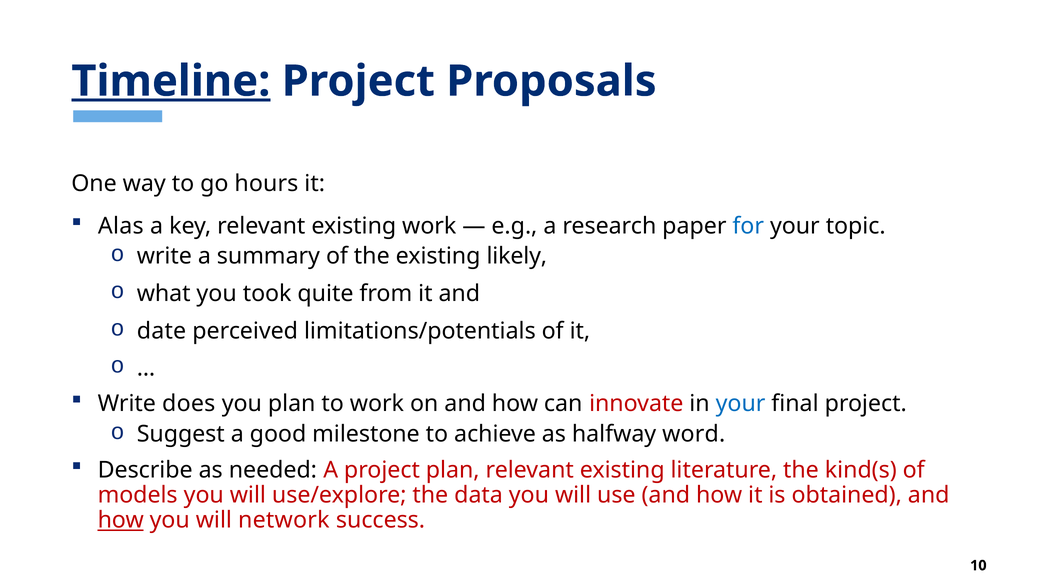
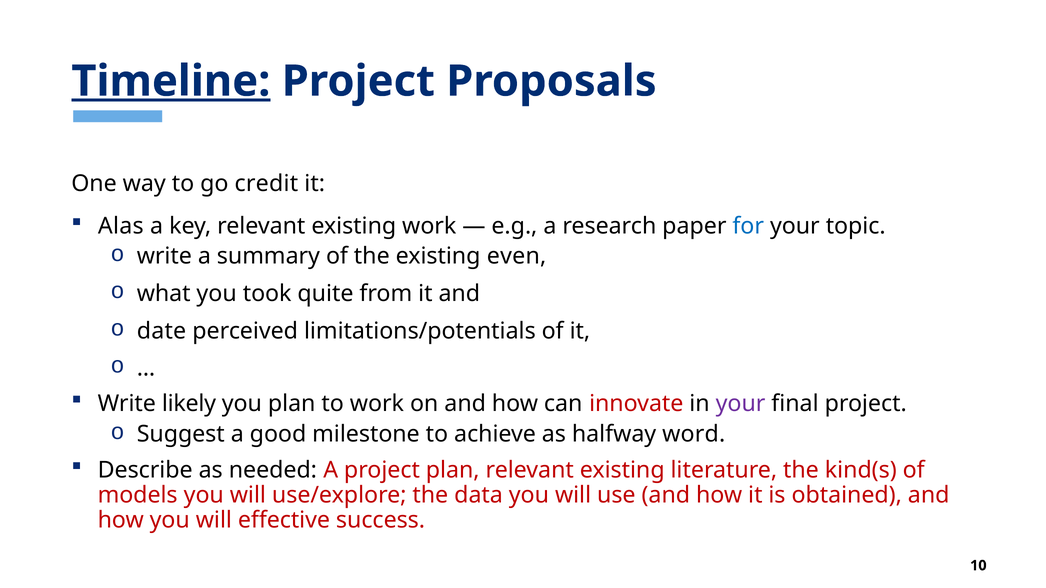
hours: hours -> credit (266, 184)
likely: likely -> even (517, 256)
does: does -> likely (189, 404)
your colour: blue -> purple (741, 404)
how underline: present -> none (121, 521)
network: network -> effective (284, 521)
